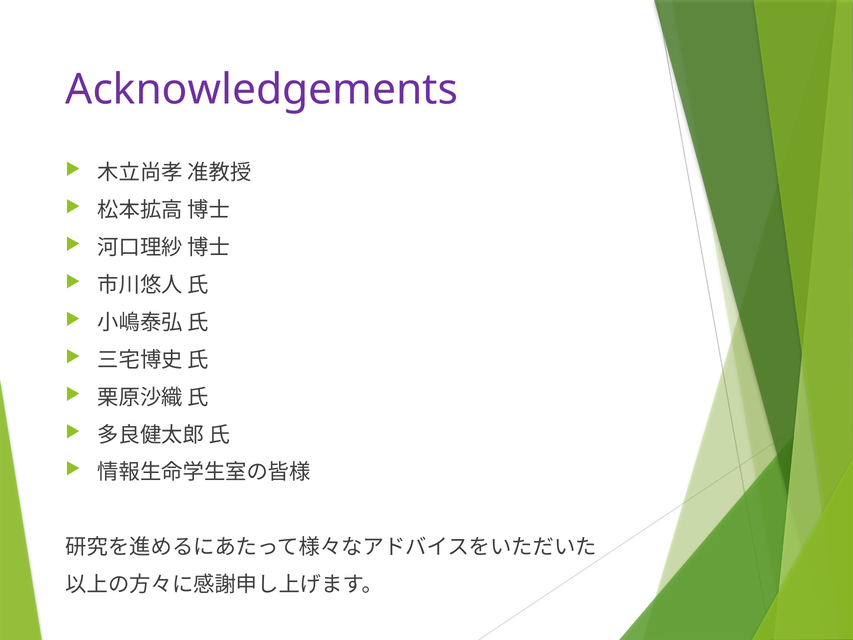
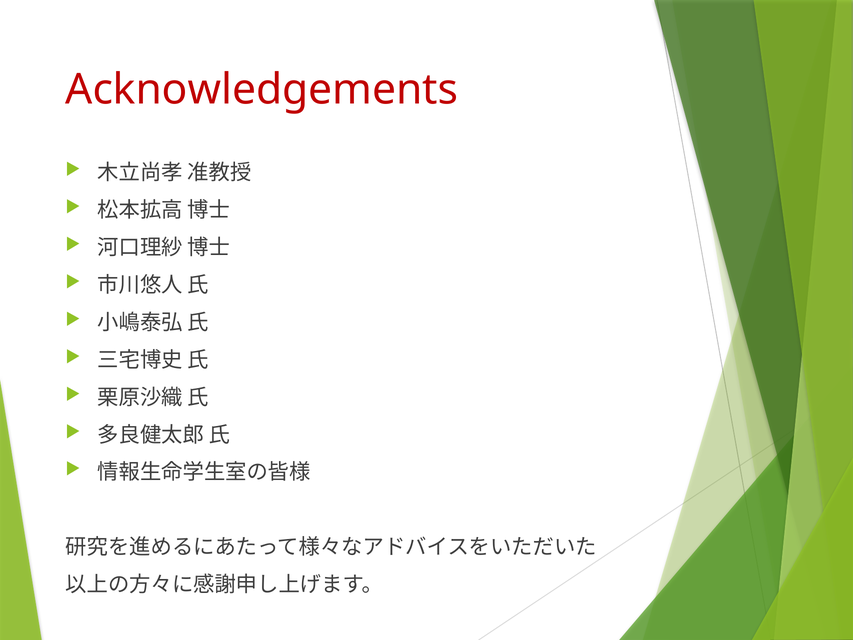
Acknowledgements colour: purple -> red (262, 90)
